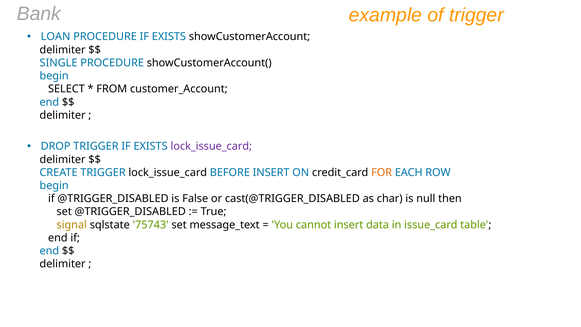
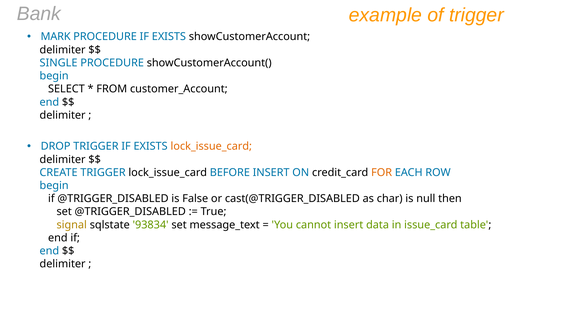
LOAN: LOAN -> MARK (56, 37)
lock_issue_card colour: purple -> orange (211, 146)
75743: 75743 -> 93834 (151, 225)
